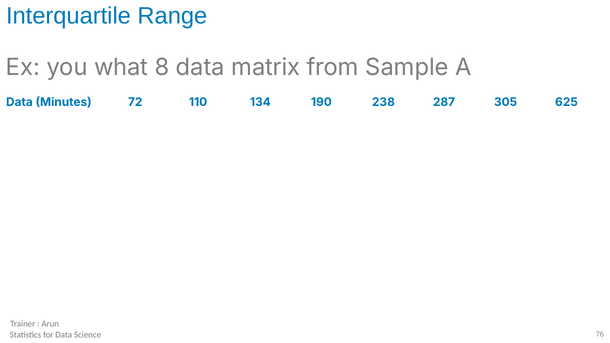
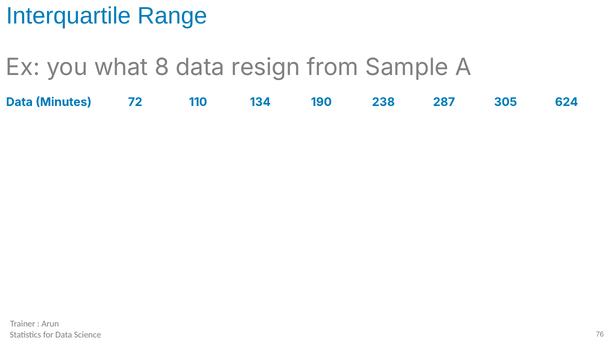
matrix: matrix -> resign (266, 67)
625: 625 -> 624 (567, 102)
